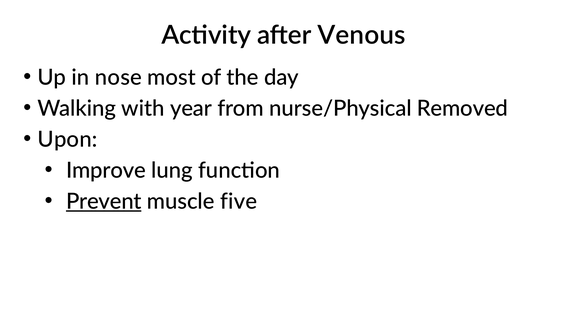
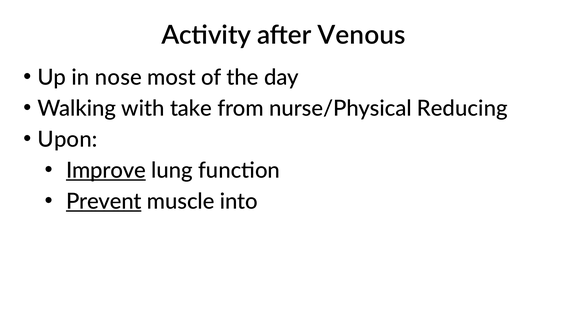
year: year -> take (191, 108)
Removed: Removed -> Reducing (462, 108)
Improve underline: none -> present (106, 170)
five: five -> into (239, 201)
